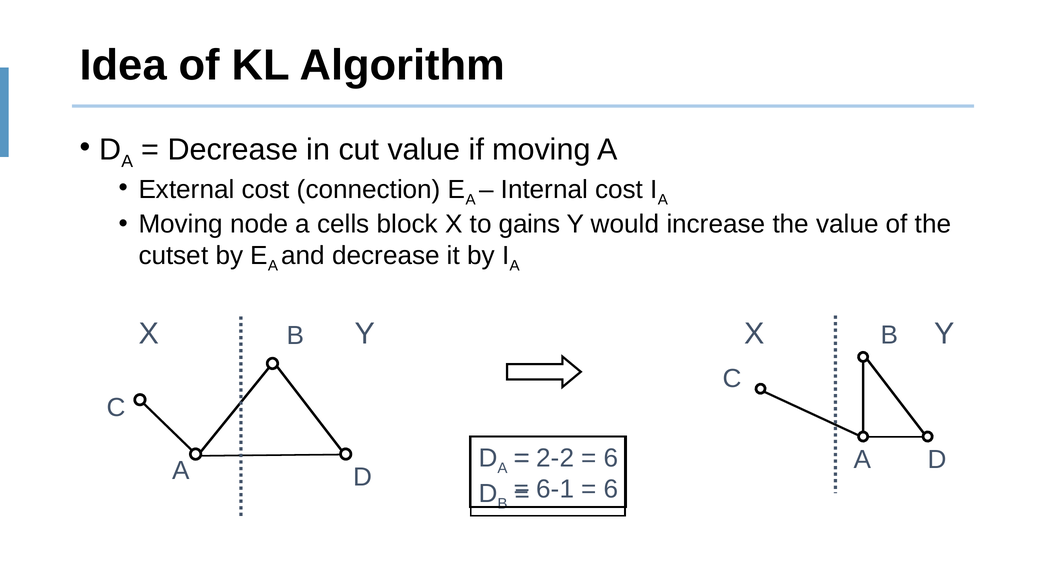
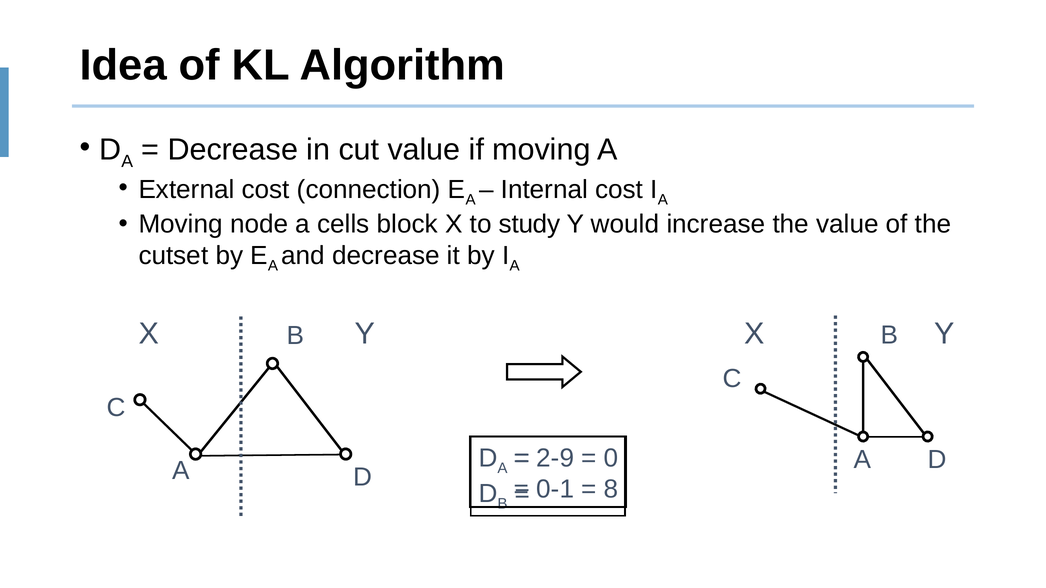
gains: gains -> study (529, 224)
2-2: 2-2 -> 2-9 (555, 458)
6: 6 -> 0 (611, 458)
6-1: 6-1 -> 0-1 (555, 490)
6: 6 -> 8 (611, 490)
